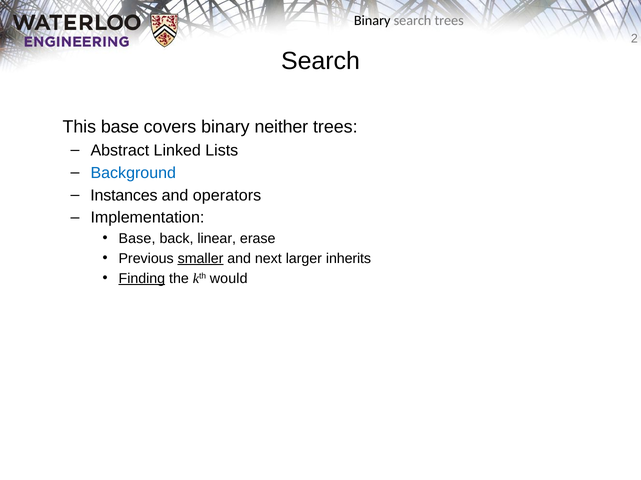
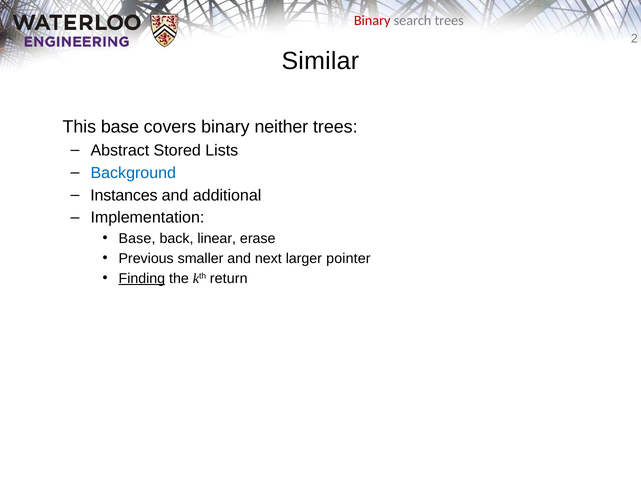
Binary colour: black -> red (372, 20)
Search: Search -> Similar (320, 61)
Linked: Linked -> Stored (177, 151)
operators: operators -> additional (227, 196)
smaller underline: present -> none (201, 259)
inherits: inherits -> pointer (348, 259)
would: would -> return (229, 279)
